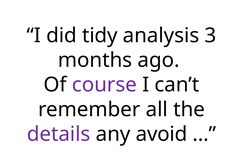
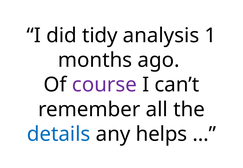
3: 3 -> 1 (210, 36)
details colour: purple -> blue (59, 134)
avoid: avoid -> helps (162, 134)
